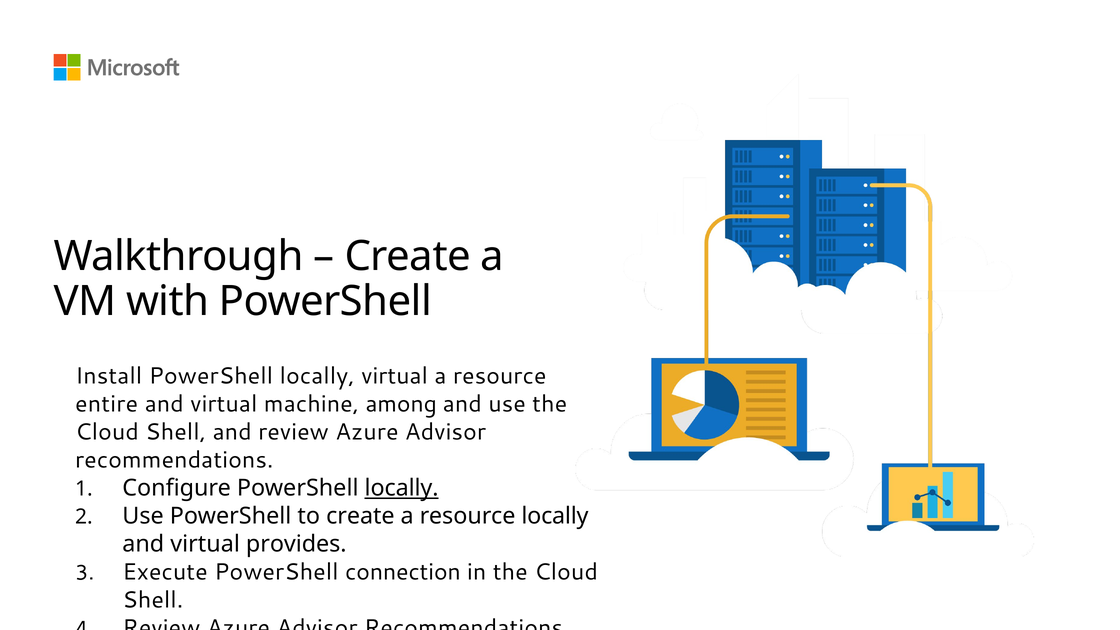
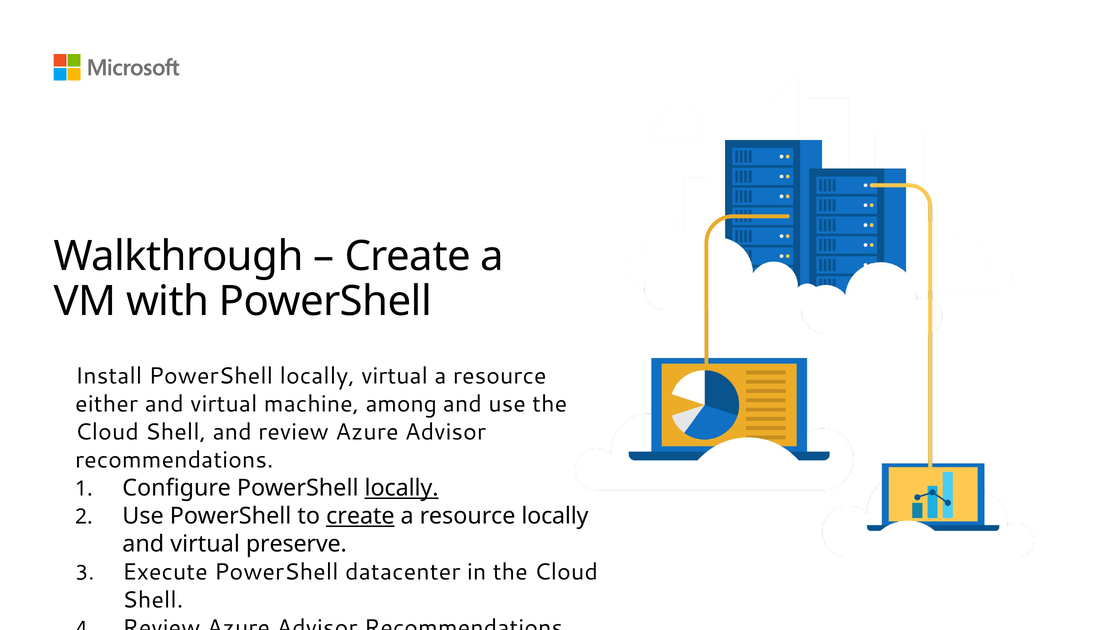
entire: entire -> either (107, 404)
create underline: none -> present (360, 516)
provides: provides -> preserve (296, 544)
connection: connection -> datacenter (403, 572)
